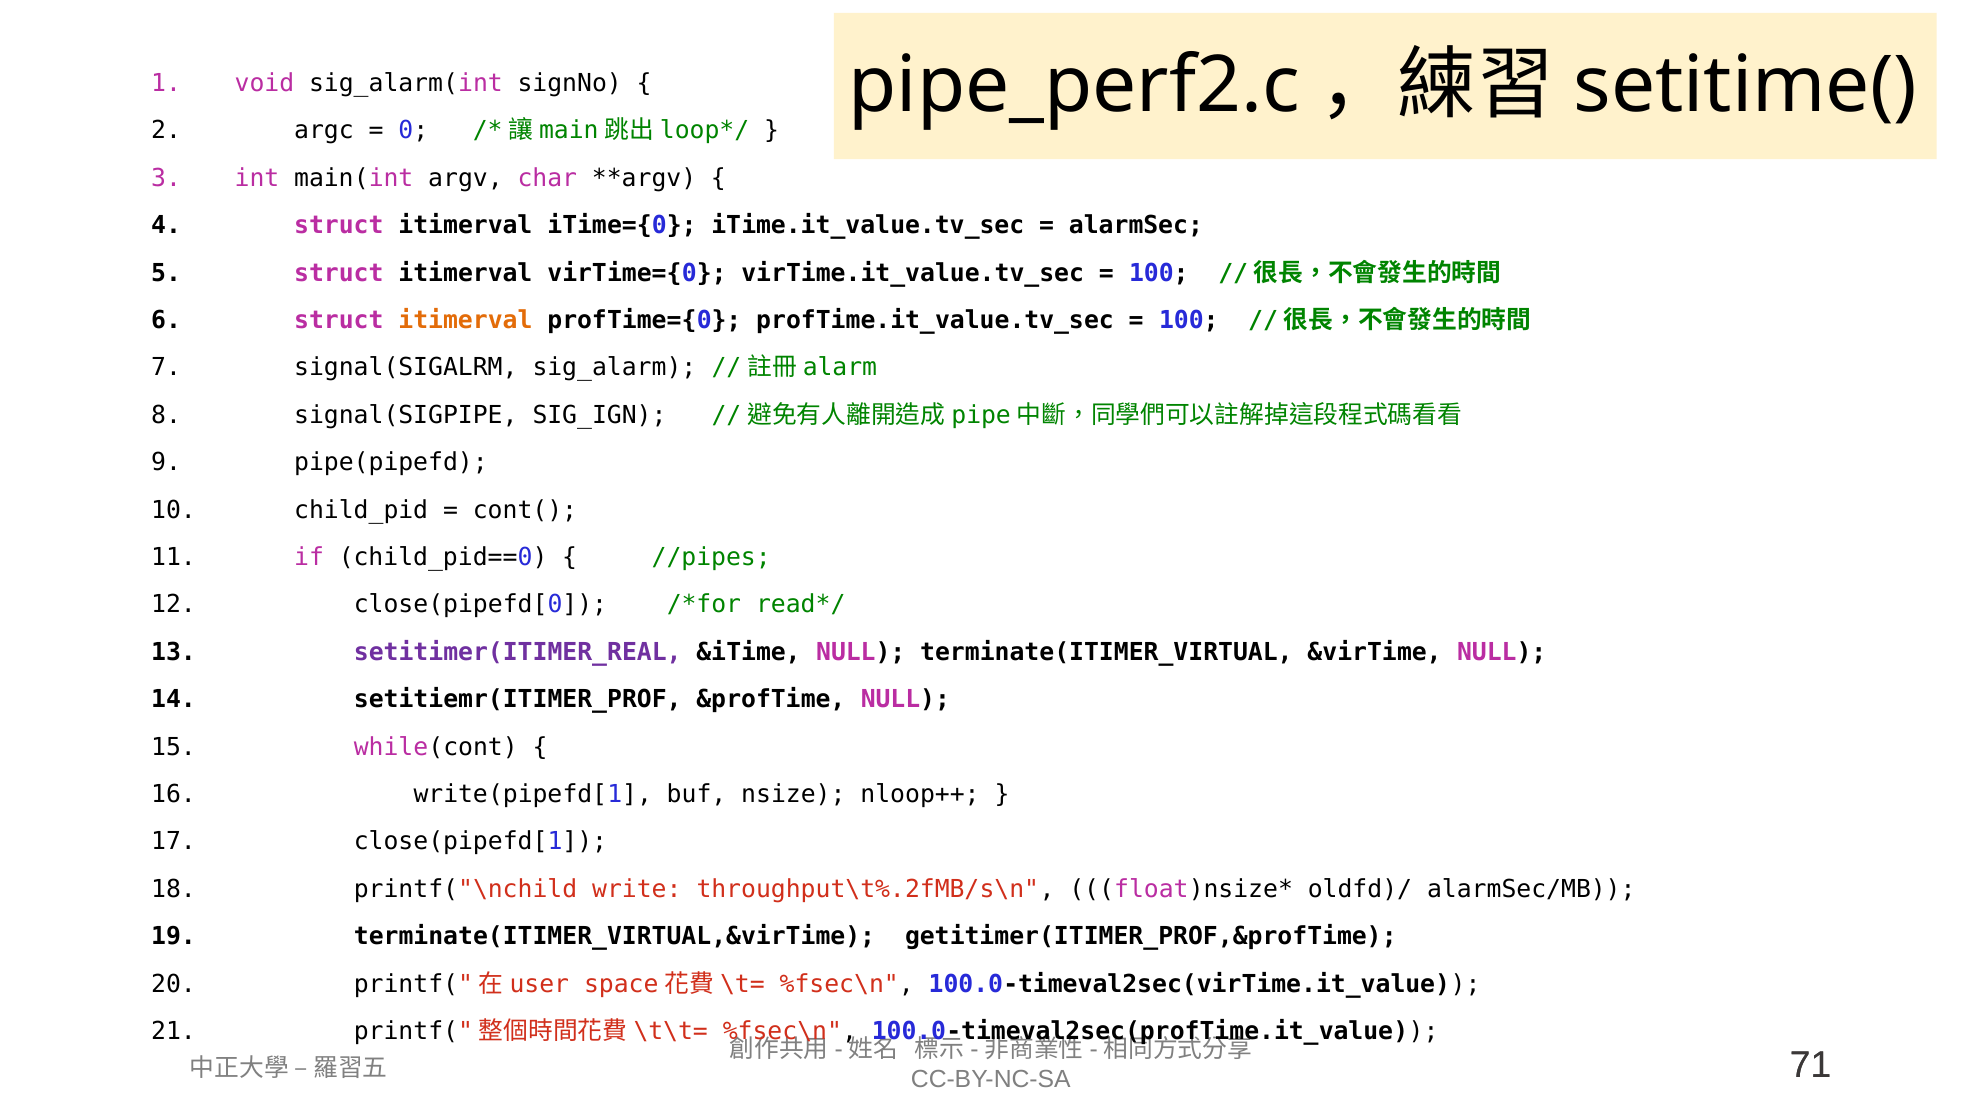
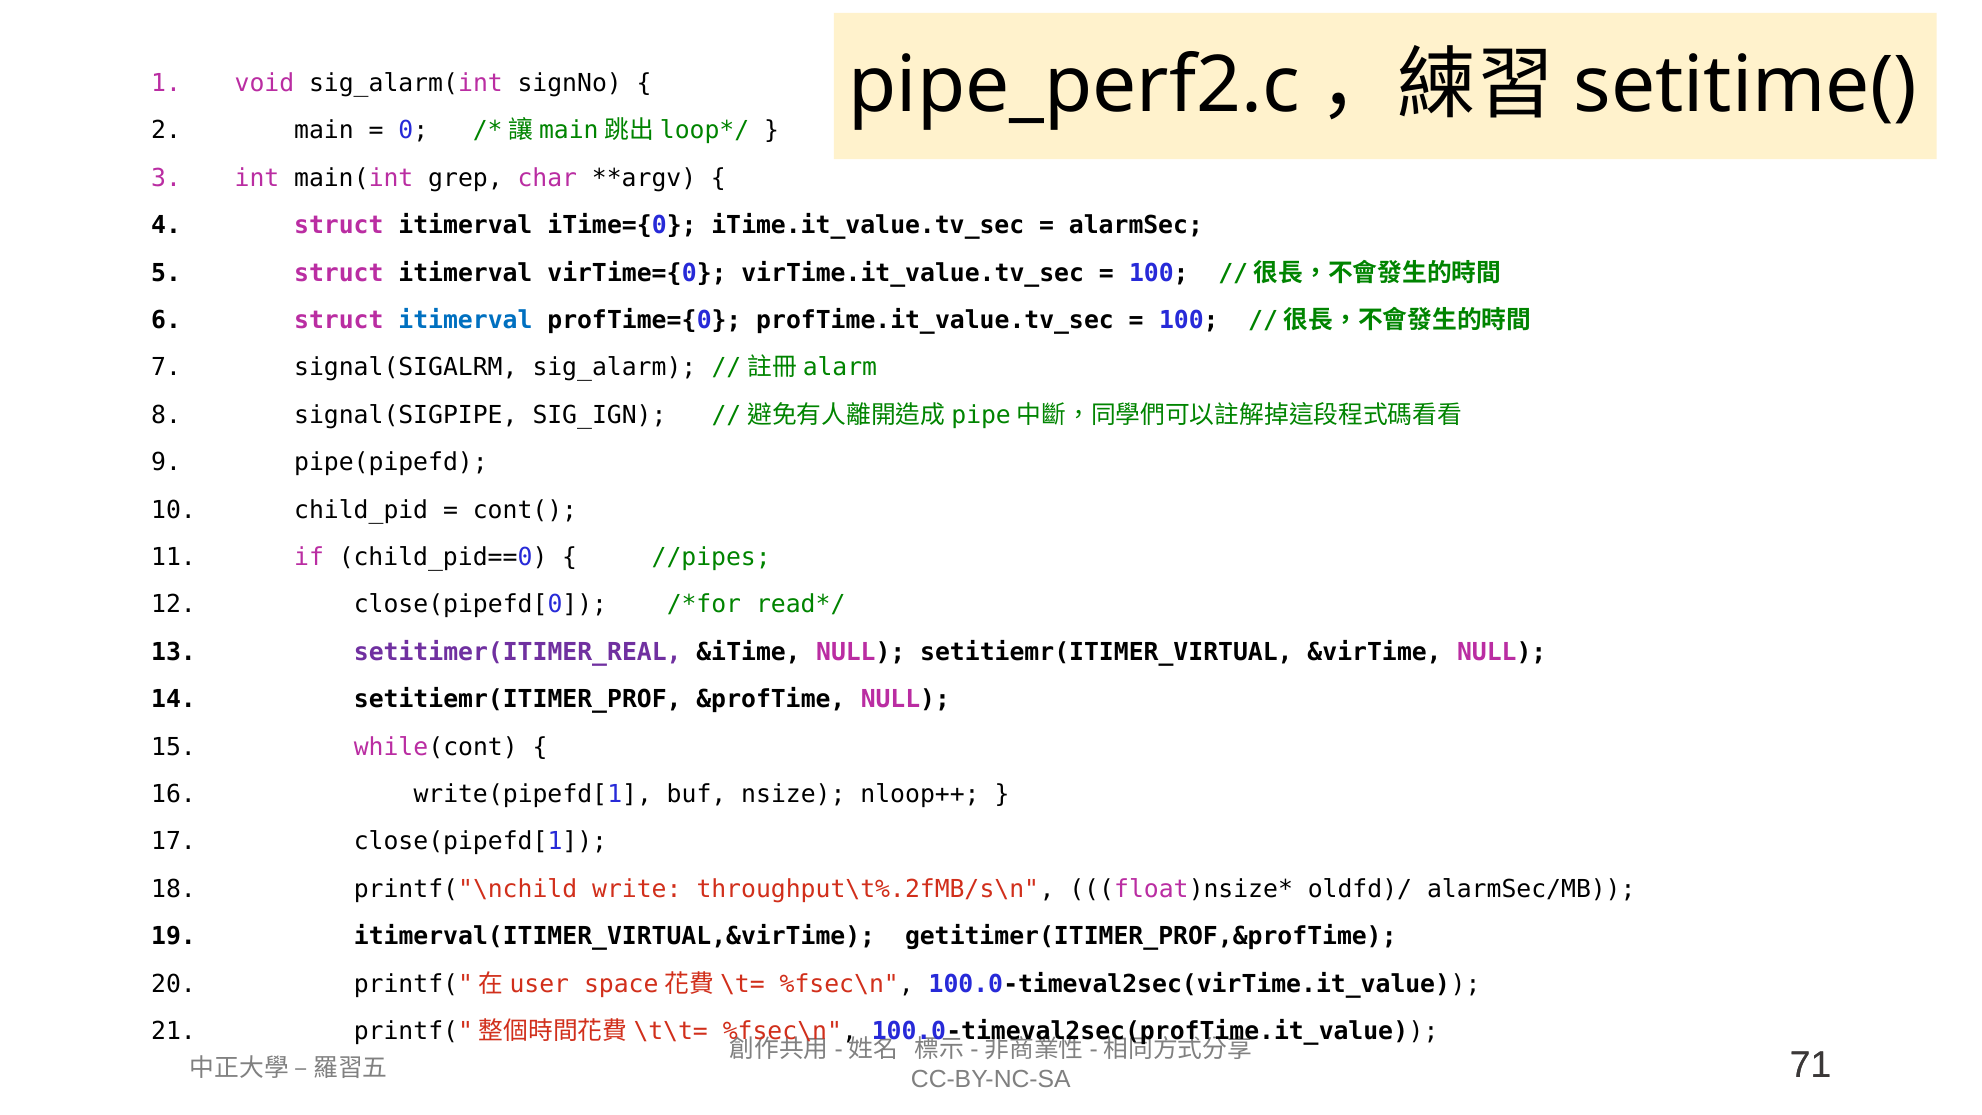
argc: argc -> main (324, 131)
argv: argv -> grep (465, 178)
itimerval colour: orange -> blue (465, 320)
terminate(ITIMER_VIRTUAL: terminate(ITIMER_VIRTUAL -> setitiemr(ITIMER_VIRTUAL (1106, 652)
terminate(ITIMER_VIRTUAL,&virTime: terminate(ITIMER_VIRTUAL,&virTime -> itimerval(ITIMER_VIRTUAL,&virTime (614, 937)
